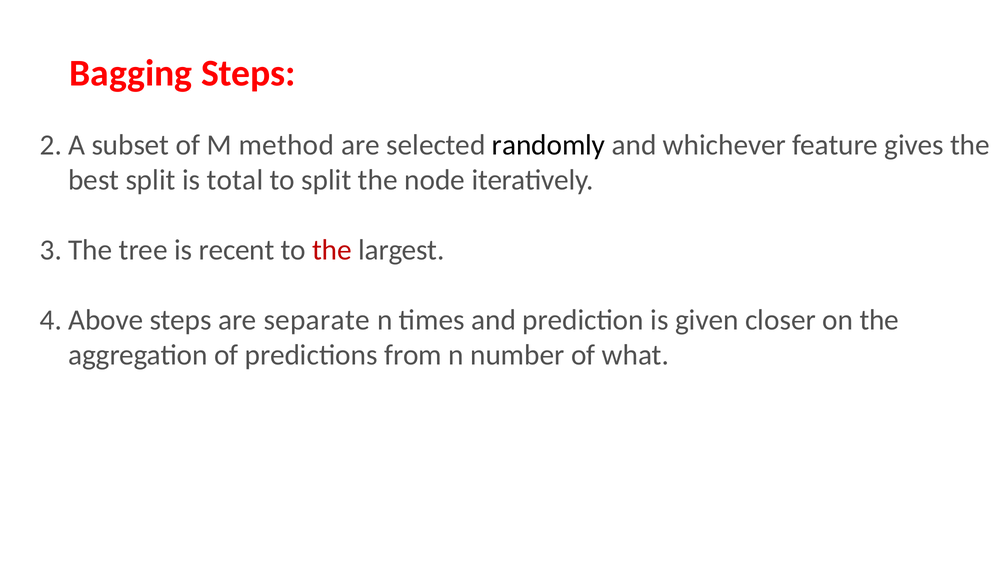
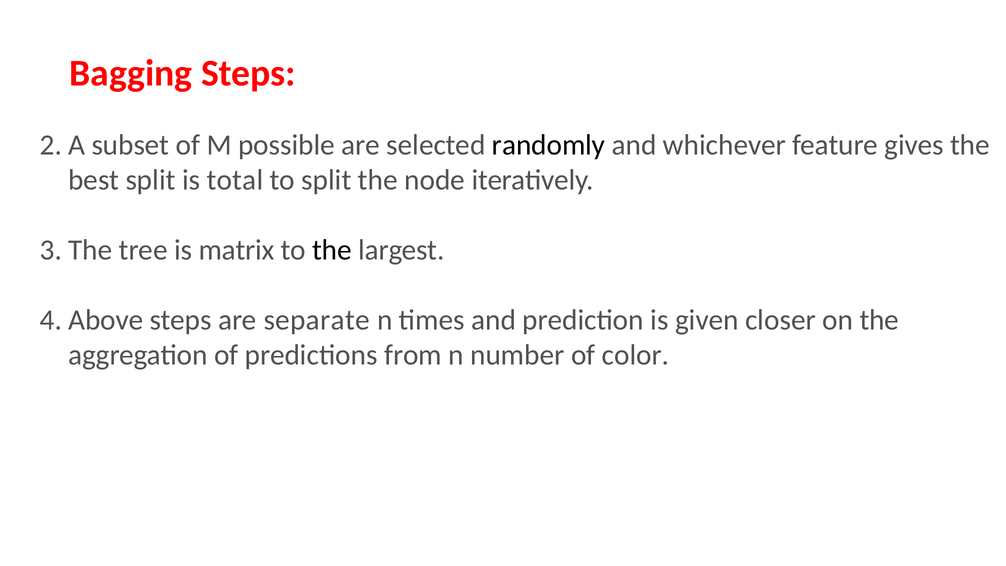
method: method -> possible (287, 145)
recent: recent -> matrix (237, 250)
the colour: red -> black (332, 250)
what: what -> color (635, 355)
